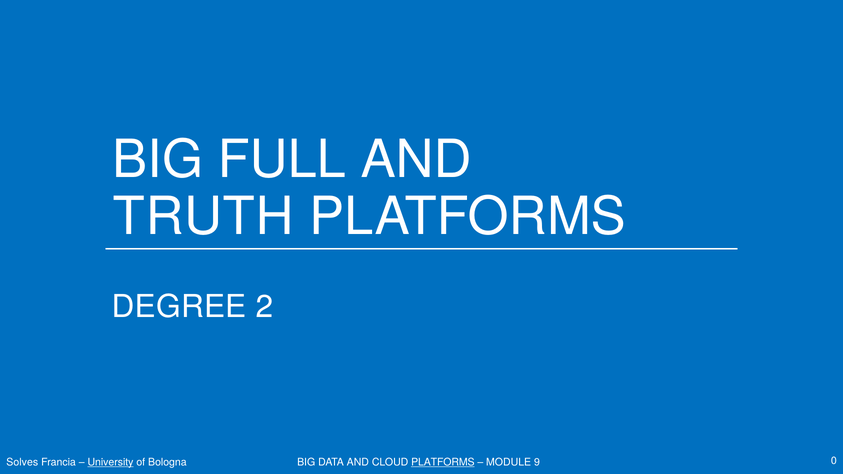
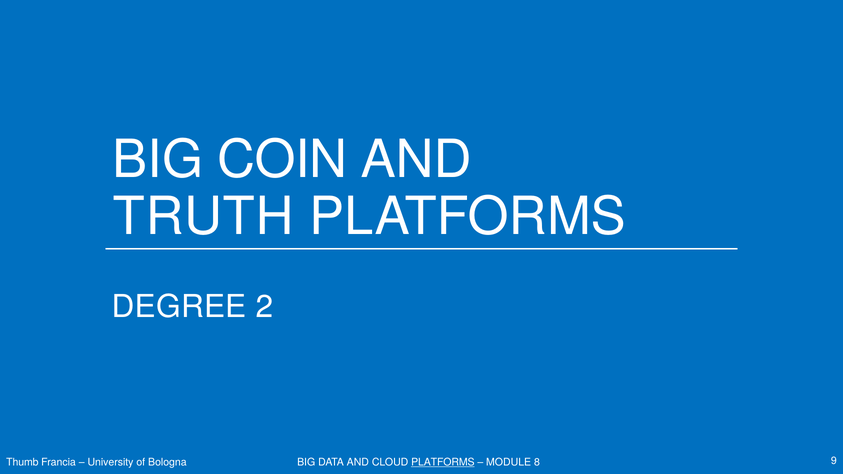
FULL: FULL -> COIN (282, 160)
Solves: Solves -> Thumb (22, 462)
University underline: present -> none (111, 462)
9: 9 -> 8 (537, 462)
0: 0 -> 9 (834, 461)
